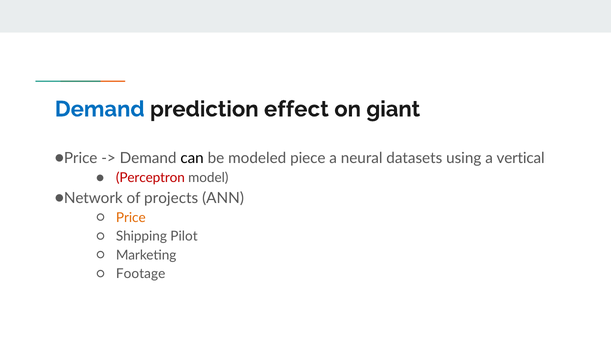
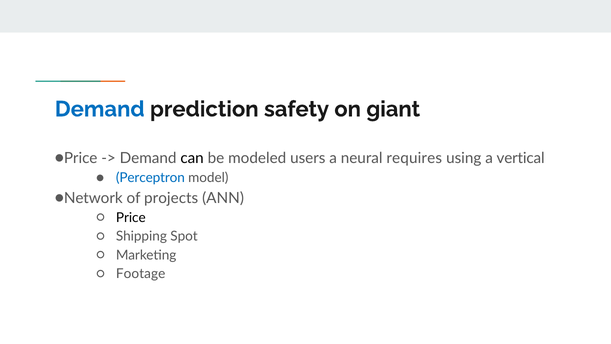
effect: effect -> safety (297, 109)
piece: piece -> users (308, 158)
datasets: datasets -> requires (414, 158)
Perceptron colour: red -> blue (150, 178)
Price colour: orange -> black (131, 217)
Pilot: Pilot -> Spot (184, 236)
